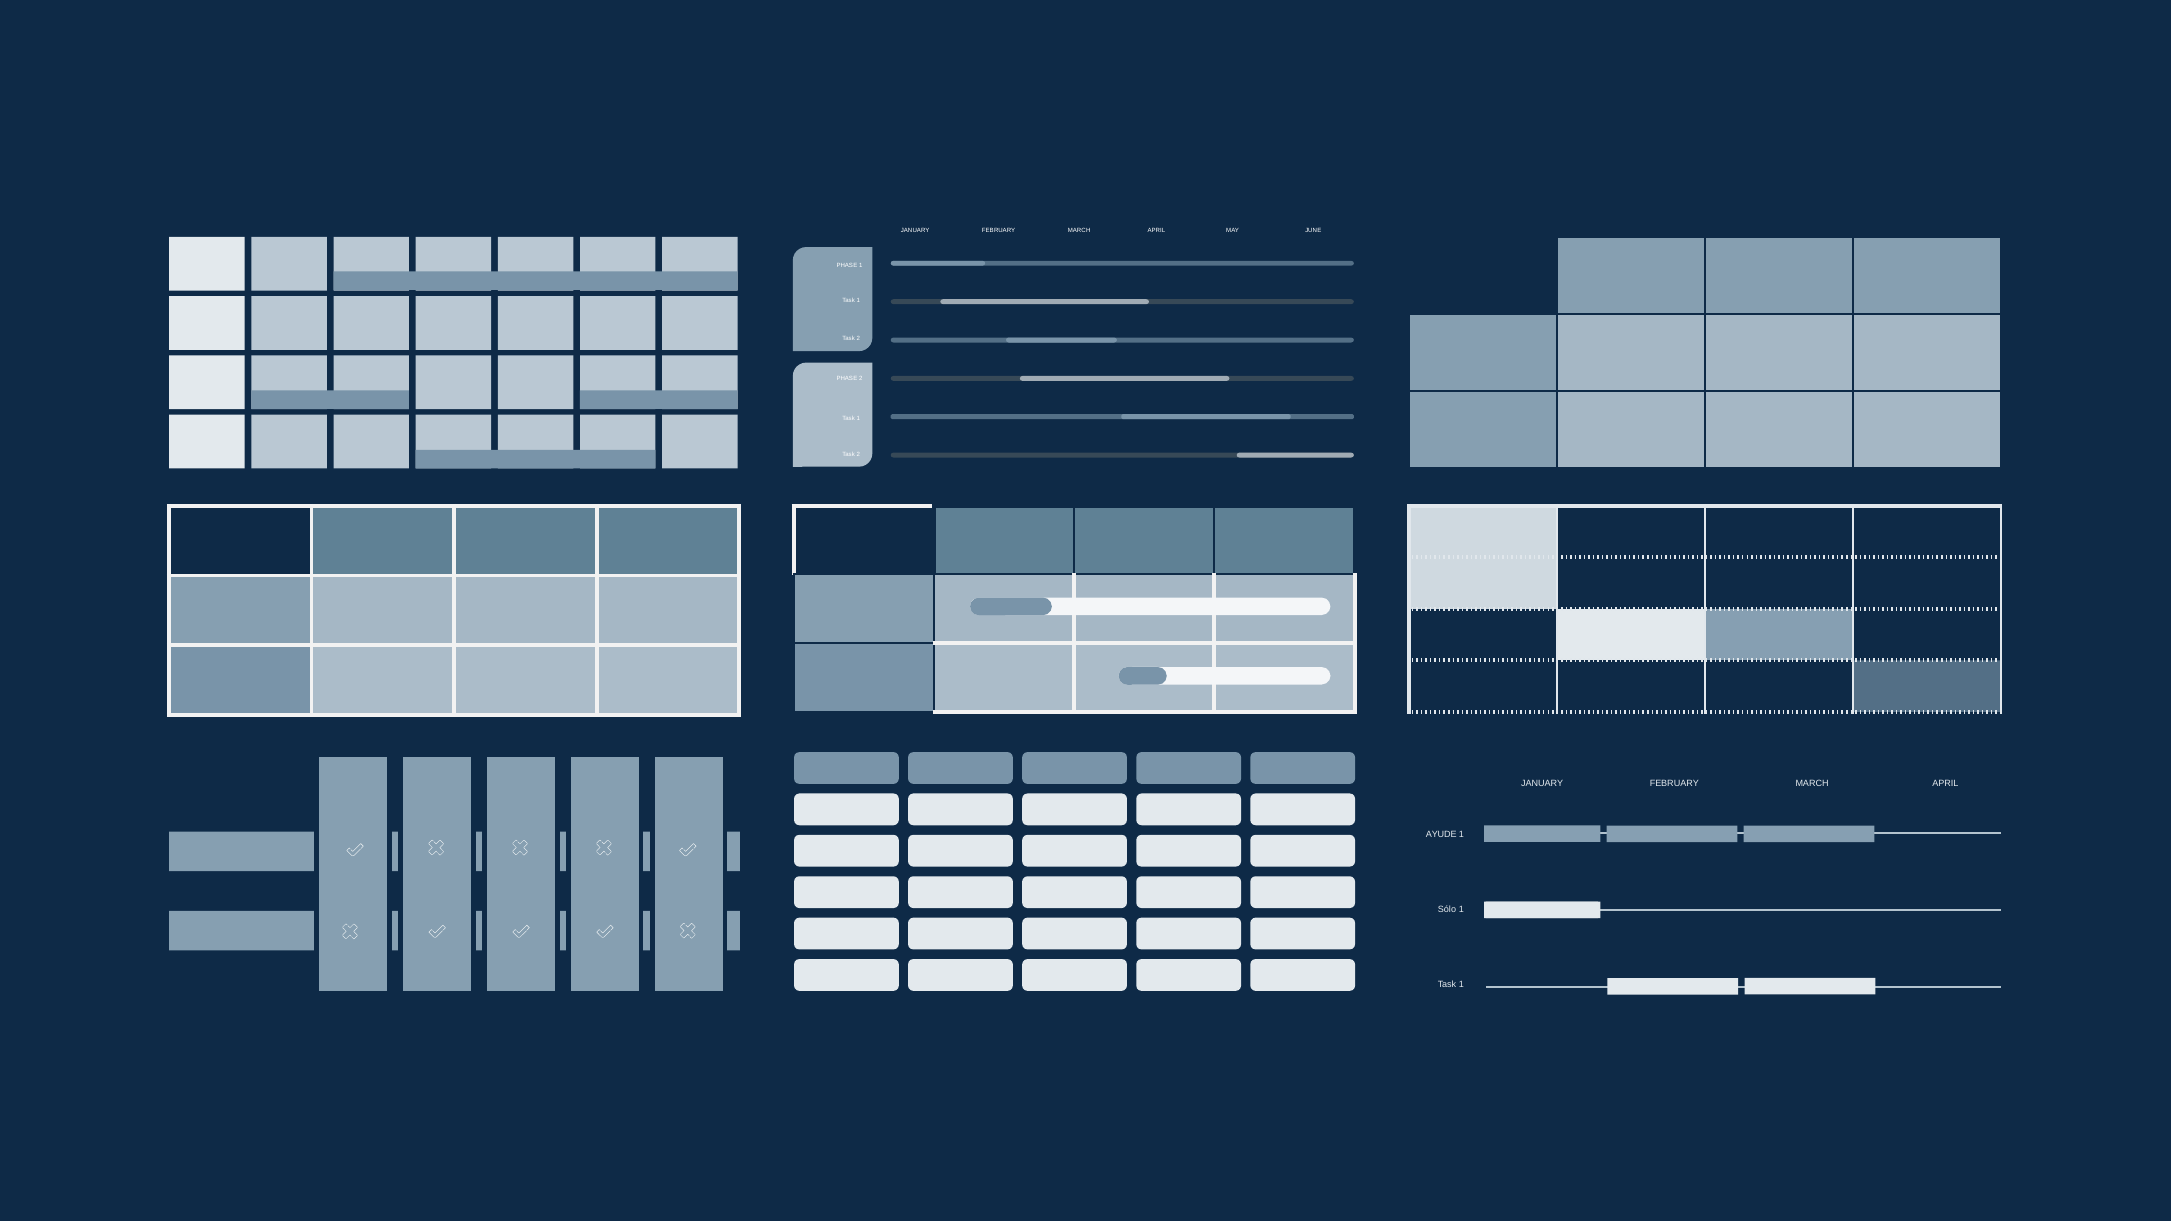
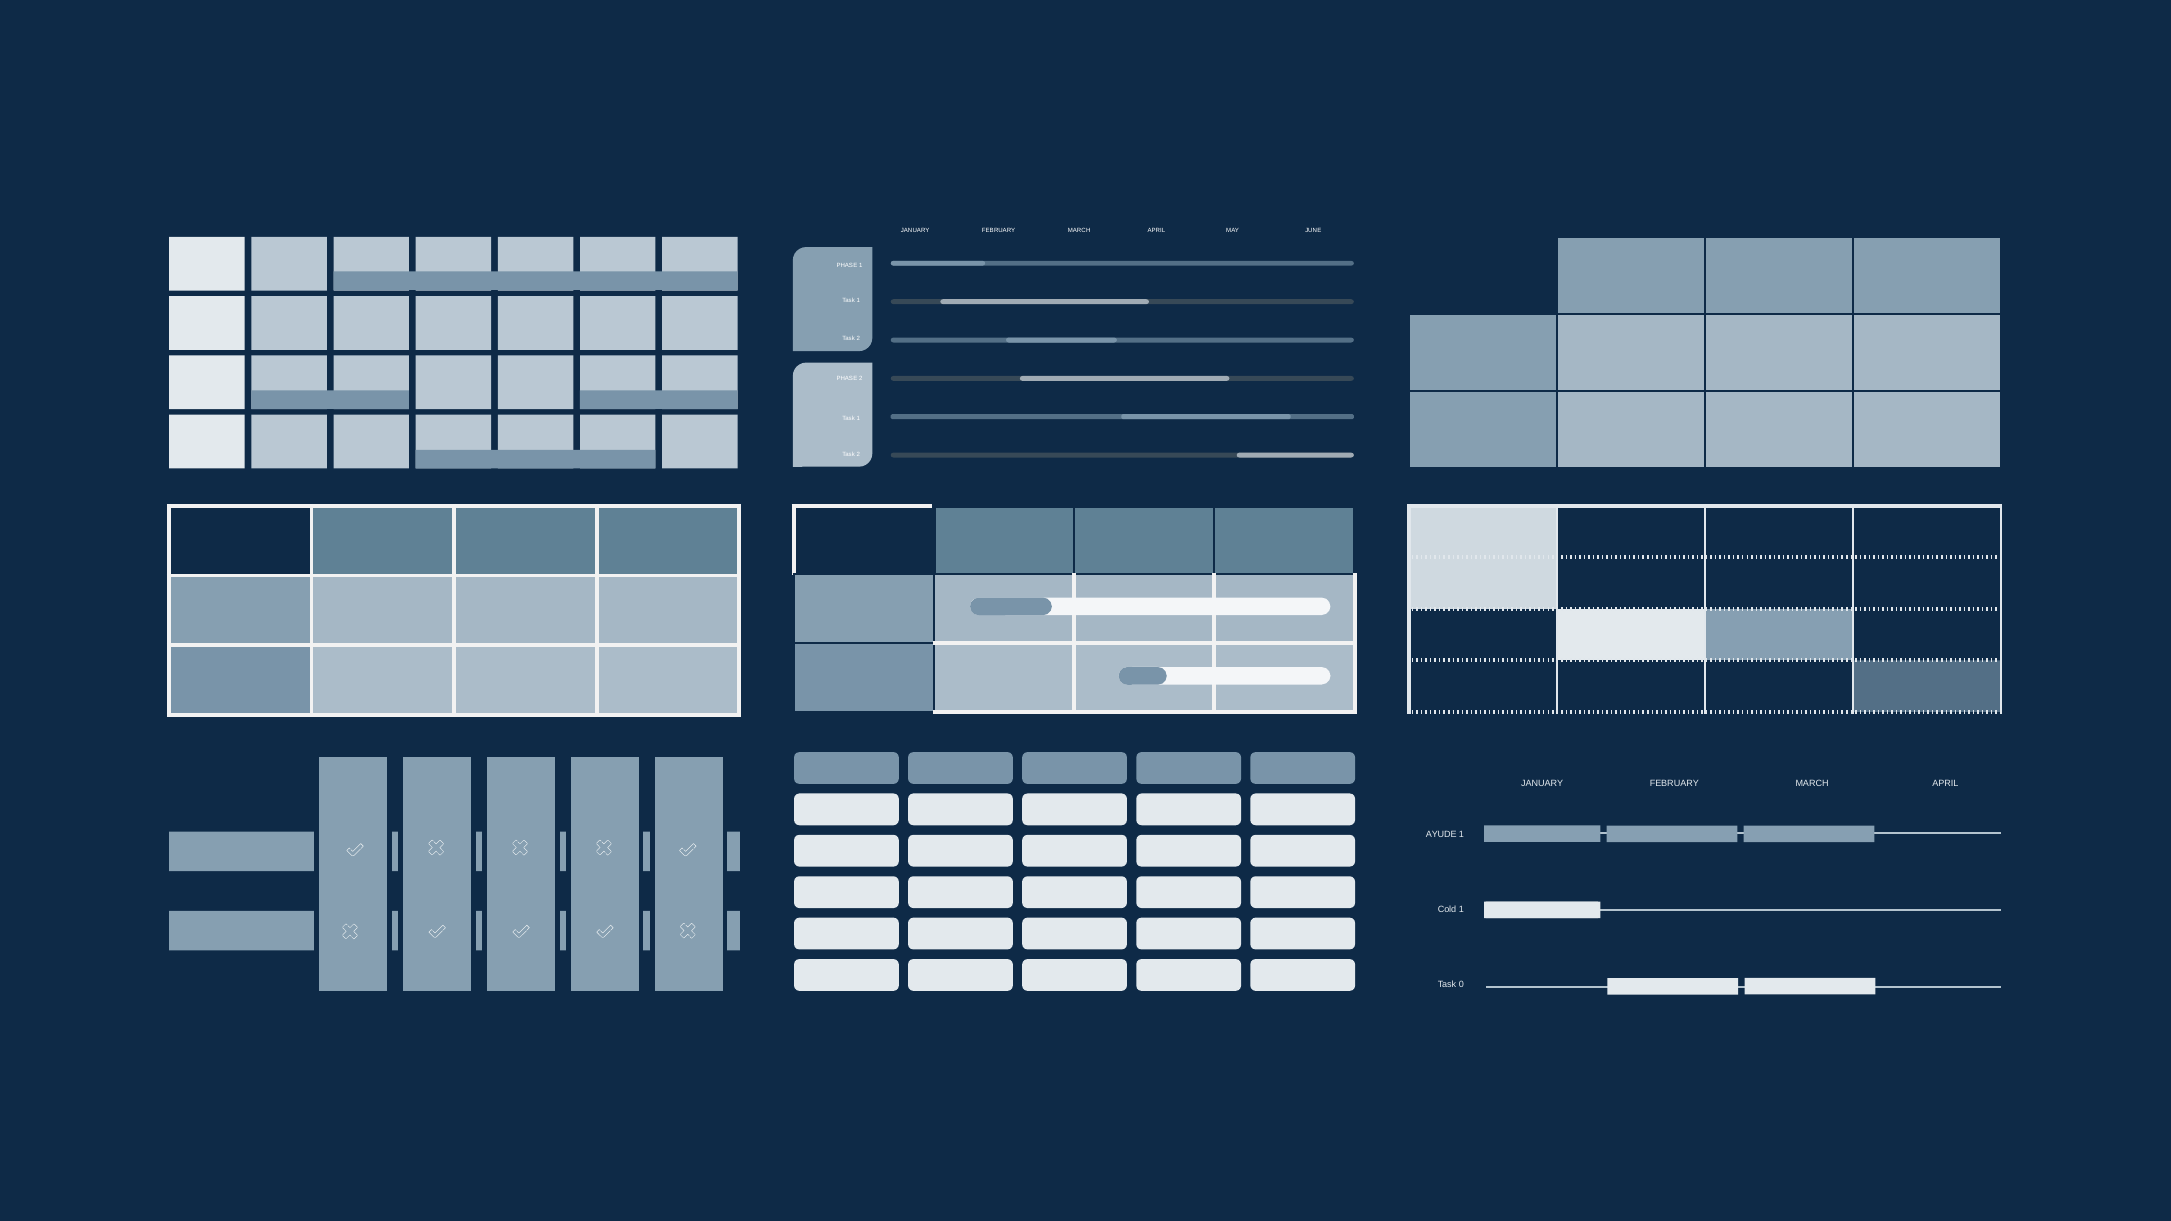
Sólo: Sólo -> Cold (1447, 909)
1: 1 -> 0 (1461, 984)
